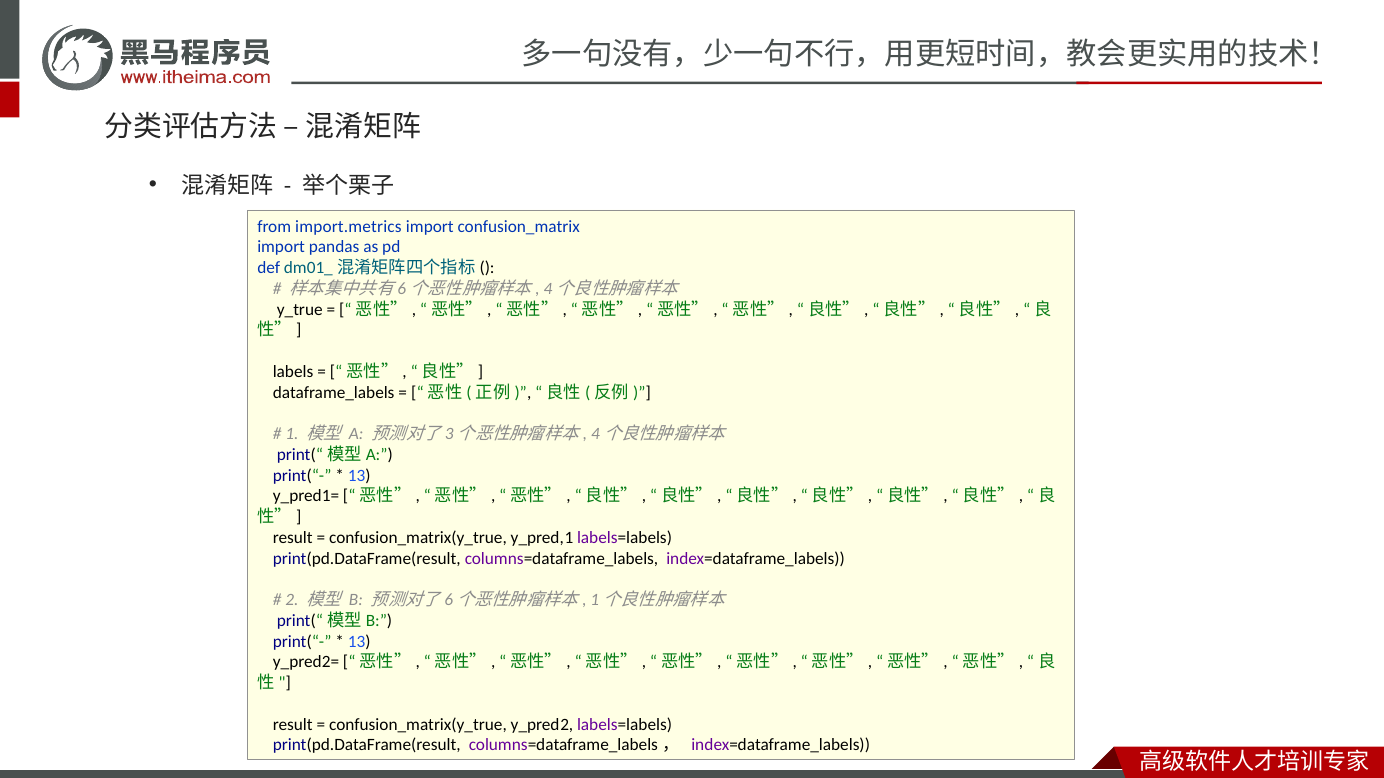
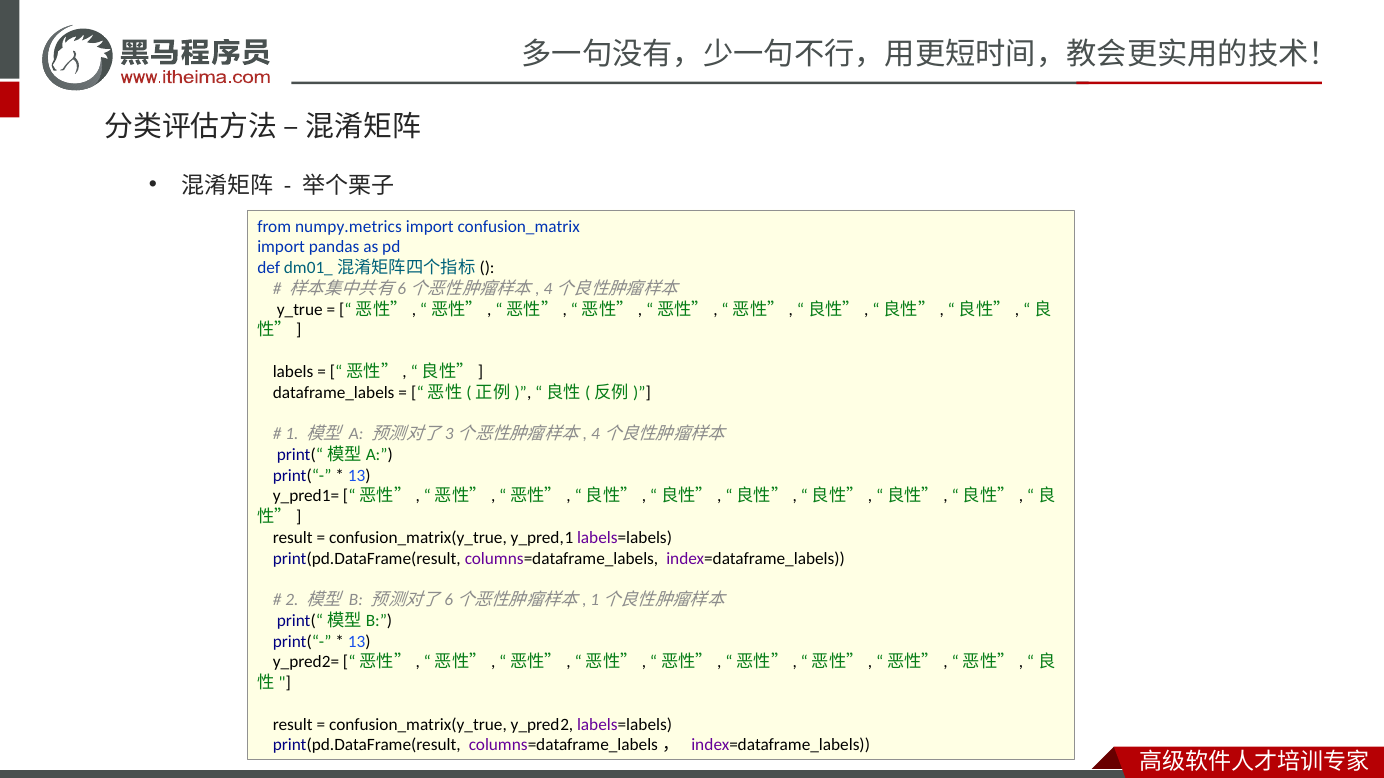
import.metrics: import.metrics -> numpy.metrics (348, 227)
